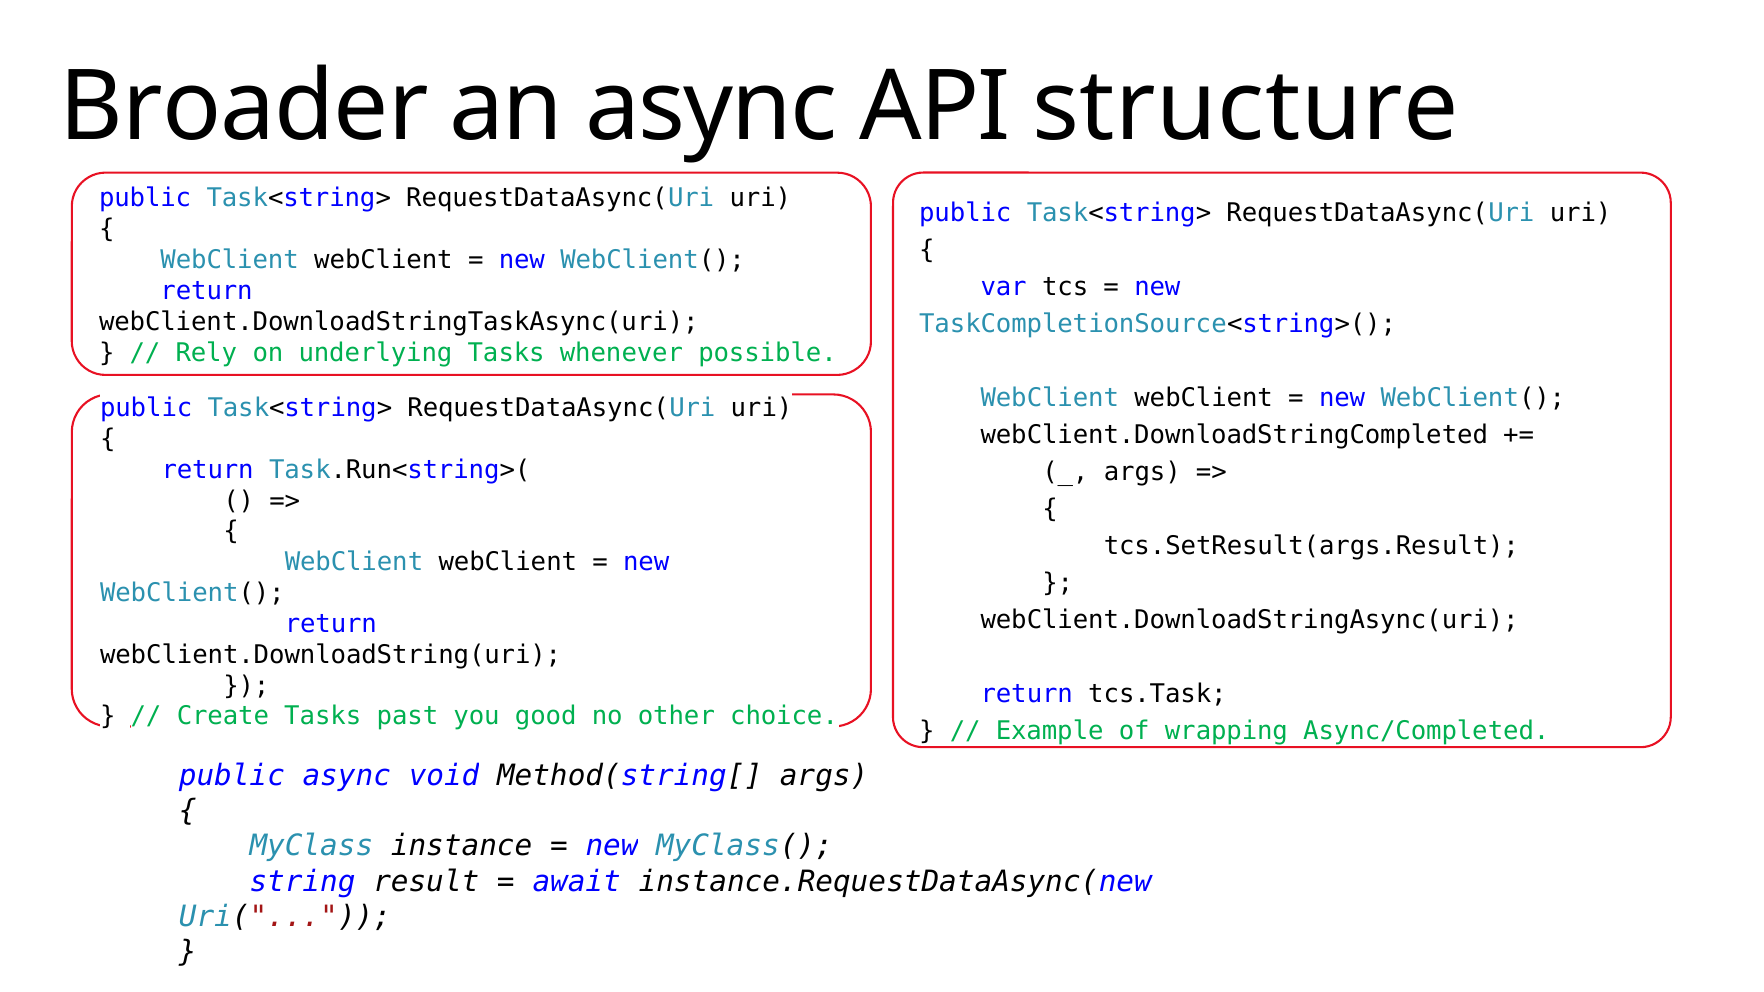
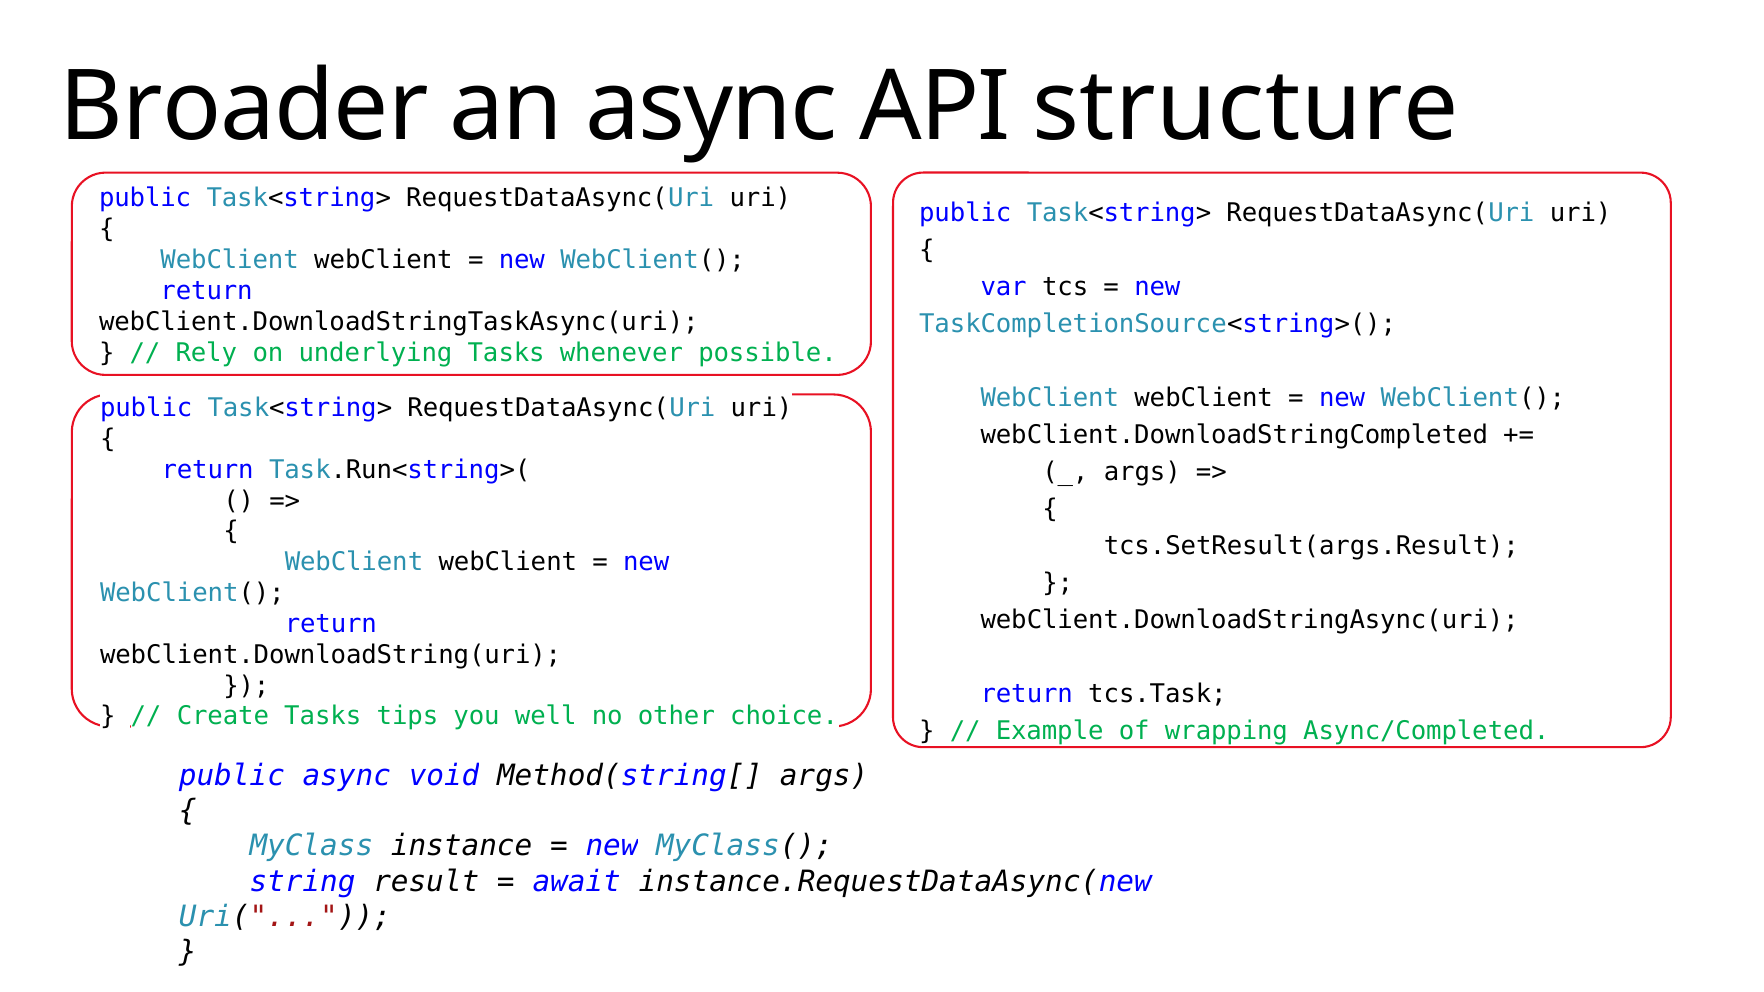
past: past -> tips (407, 717)
good: good -> well (546, 717)
